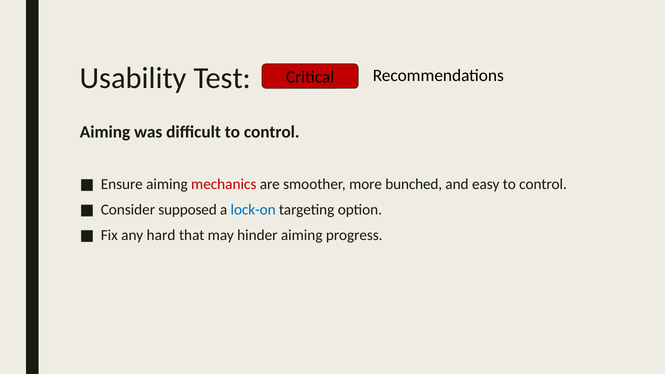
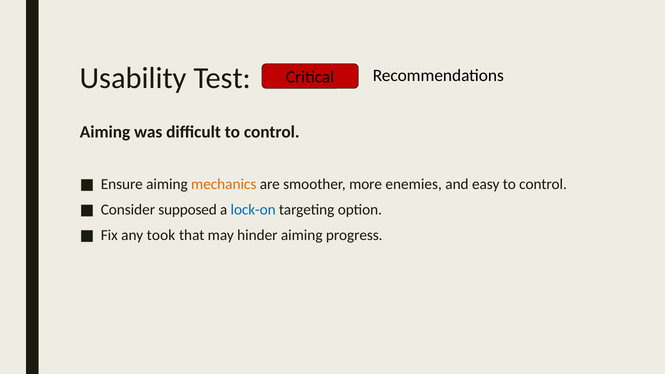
mechanics colour: red -> orange (224, 184)
bunched: bunched -> enemies (414, 184)
hard: hard -> took (161, 235)
